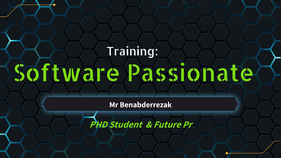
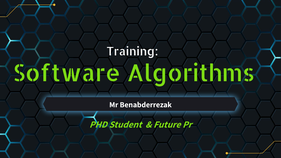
Passionate: Passionate -> Algorithms (191, 74)
